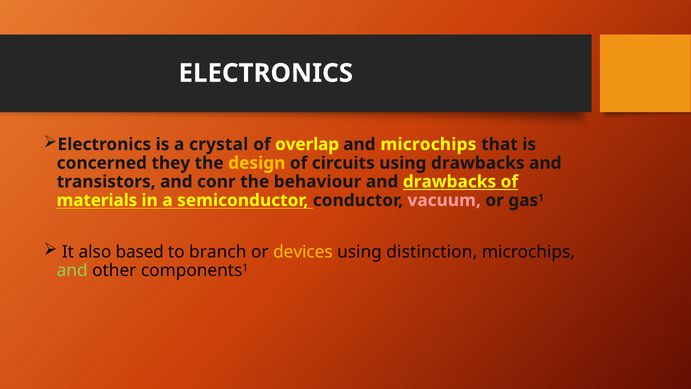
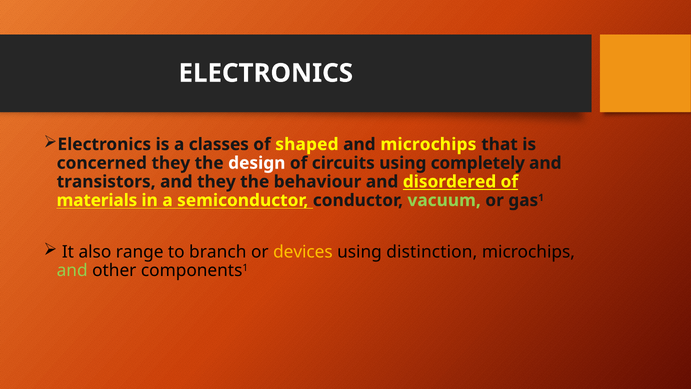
crystal: crystal -> classes (219, 144)
overlap: overlap -> shaped (307, 144)
design colour: yellow -> white (257, 163)
using drawbacks: drawbacks -> completely (478, 163)
and conr: conr -> they (216, 182)
and drawbacks: drawbacks -> disordered (449, 182)
vacuum colour: pink -> light green (444, 200)
based: based -> range (140, 252)
